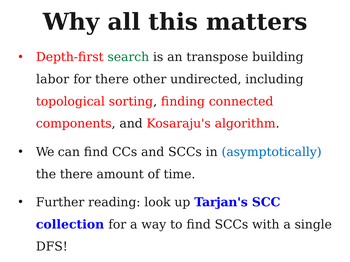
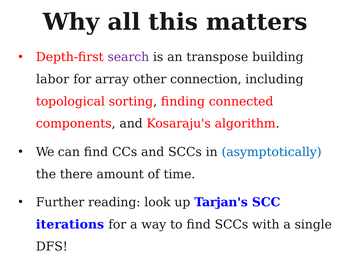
search colour: green -> purple (128, 57)
for there: there -> array (112, 79)
undirected: undirected -> connection (206, 79)
collection: collection -> iterations (70, 225)
